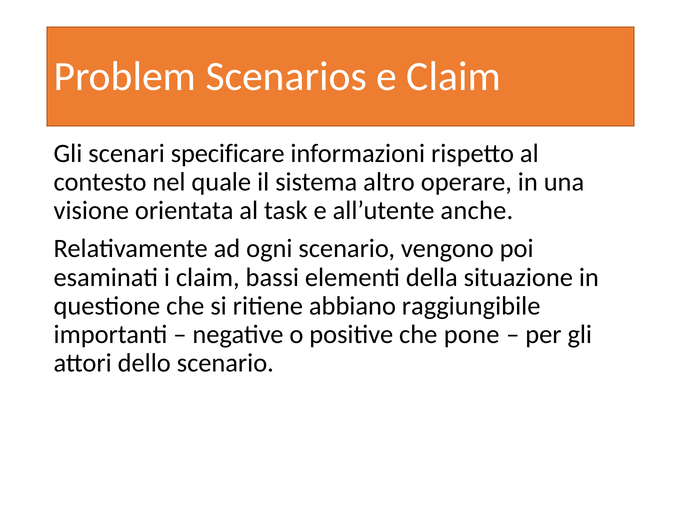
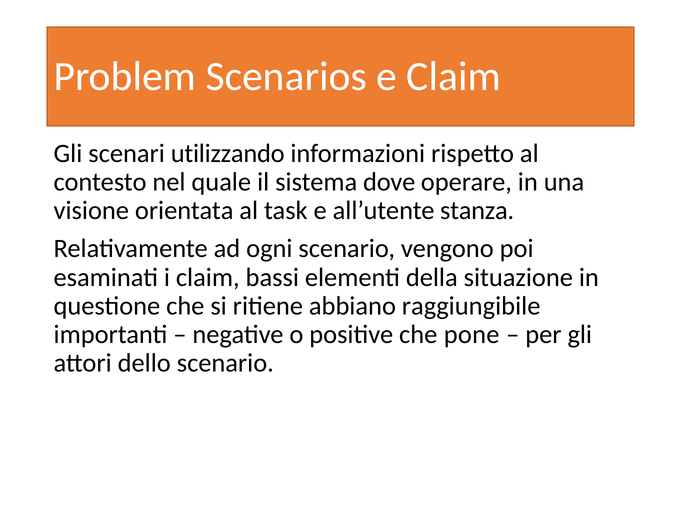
specificare: specificare -> utilizzando (228, 153)
altro: altro -> dove (389, 182)
anche: anche -> stanza (477, 211)
